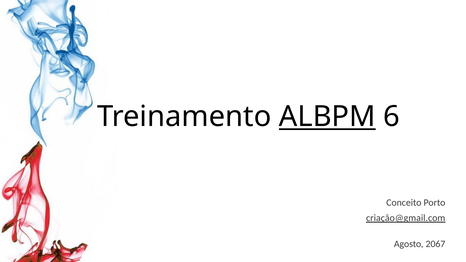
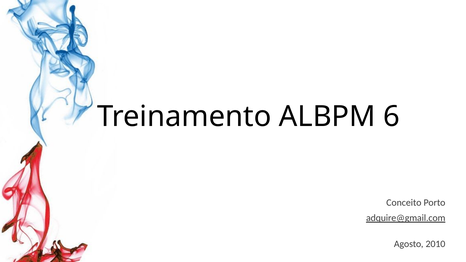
ALBPM underline: present -> none (327, 117)
criação@gmail.com: criação@gmail.com -> adquire@gmail.com (406, 218)
2067: 2067 -> 2010 (435, 244)
